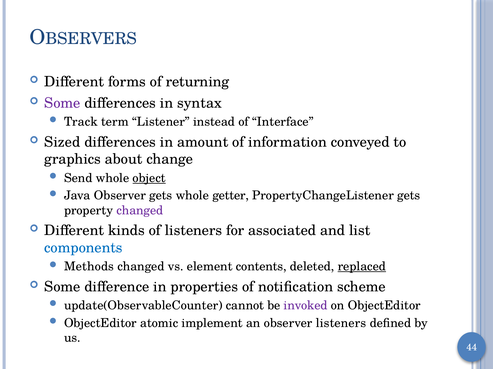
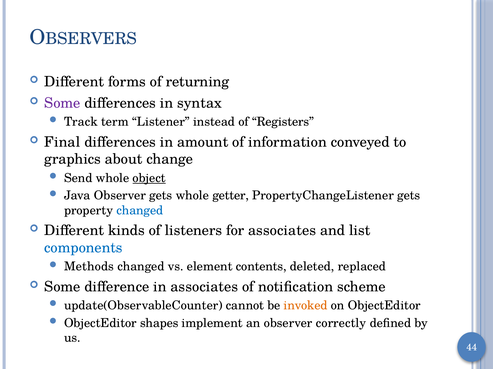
Interface: Interface -> Registers (283, 122)
Sized: Sized -> Final (62, 142)
changed colour: purple -> blue (140, 211)
for associated: associated -> associates (282, 231)
replaced underline: present -> none (362, 267)
in properties: properties -> associates (204, 287)
invoked colour: purple -> orange (306, 306)
atomic: atomic -> shapes (159, 324)
observer listeners: listeners -> correctly (341, 324)
